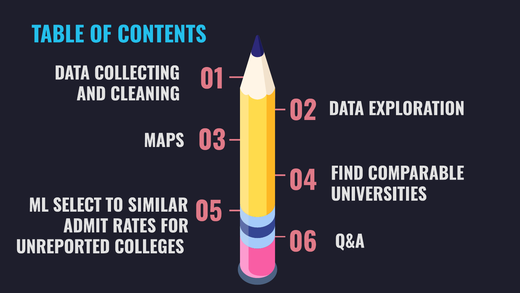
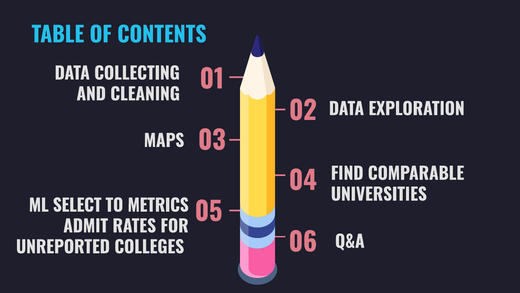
SIMILAR: SIMILAR -> METRICS (158, 206)
